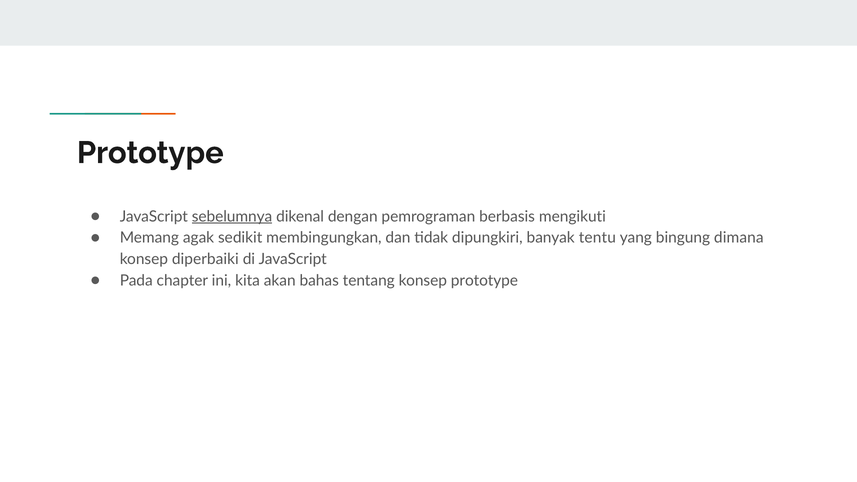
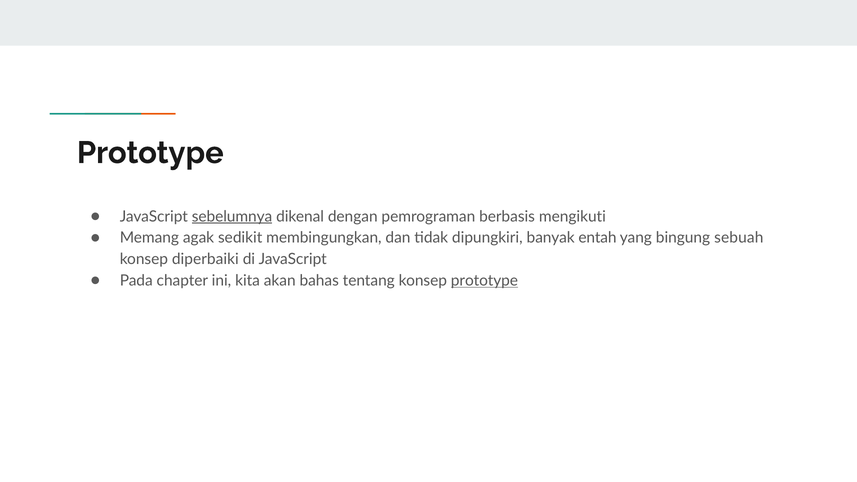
tentu: tentu -> entah (597, 238)
dimana: dimana -> sebuah (739, 238)
prototype underline: none -> present (484, 281)
